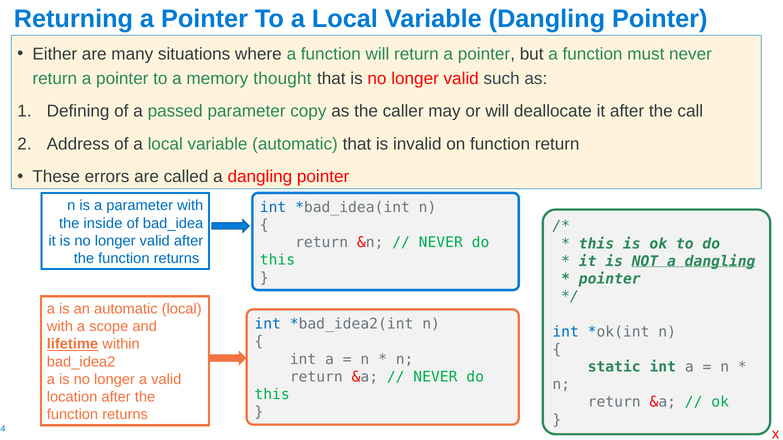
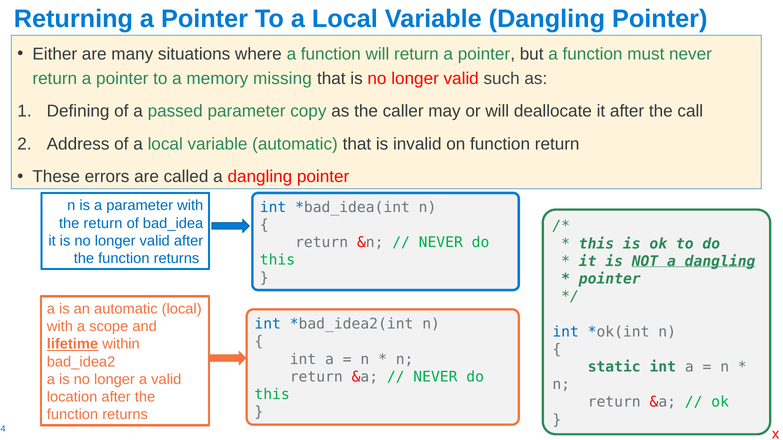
thought: thought -> missing (282, 79)
the inside: inside -> return (103, 223)
